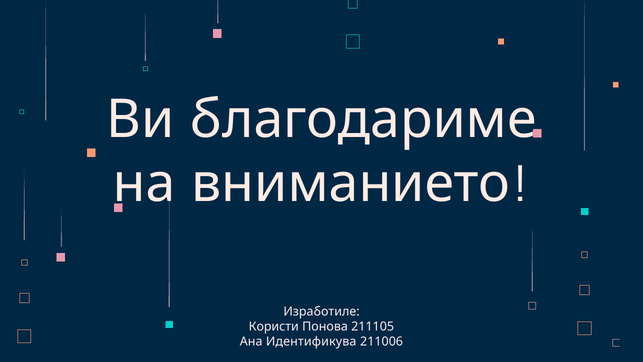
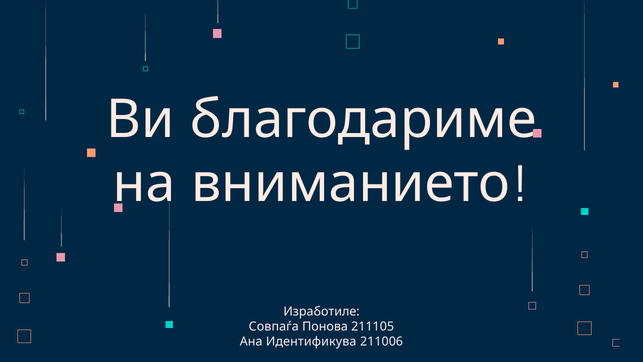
Користи: Користи -> Совпаѓа (274, 327)
